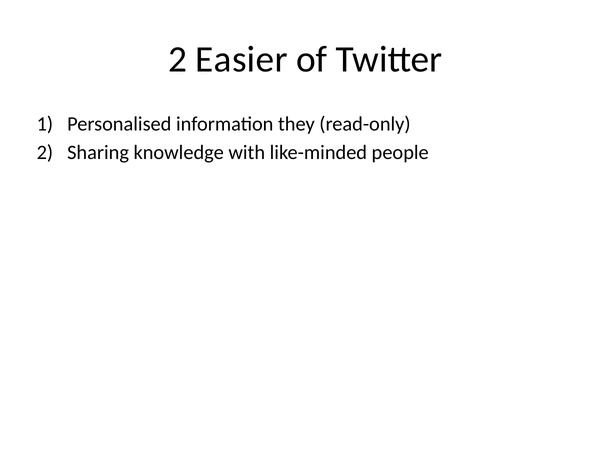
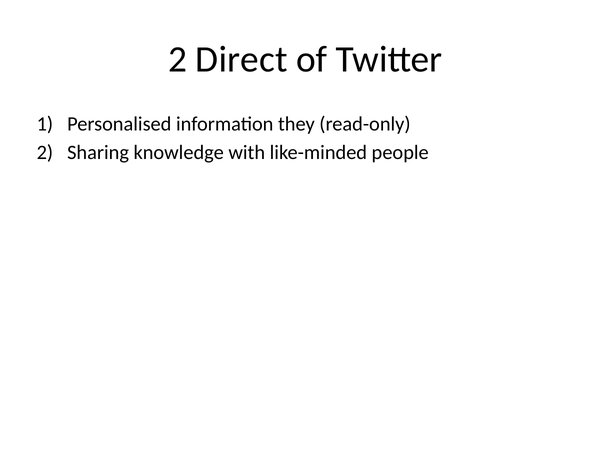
Easier: Easier -> Direct (242, 59)
